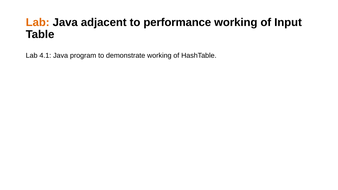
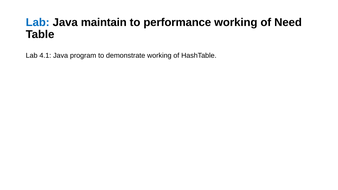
Lab colour: orange -> blue (38, 22)
adjacent: adjacent -> maintain (104, 22)
Input: Input -> Need (288, 22)
